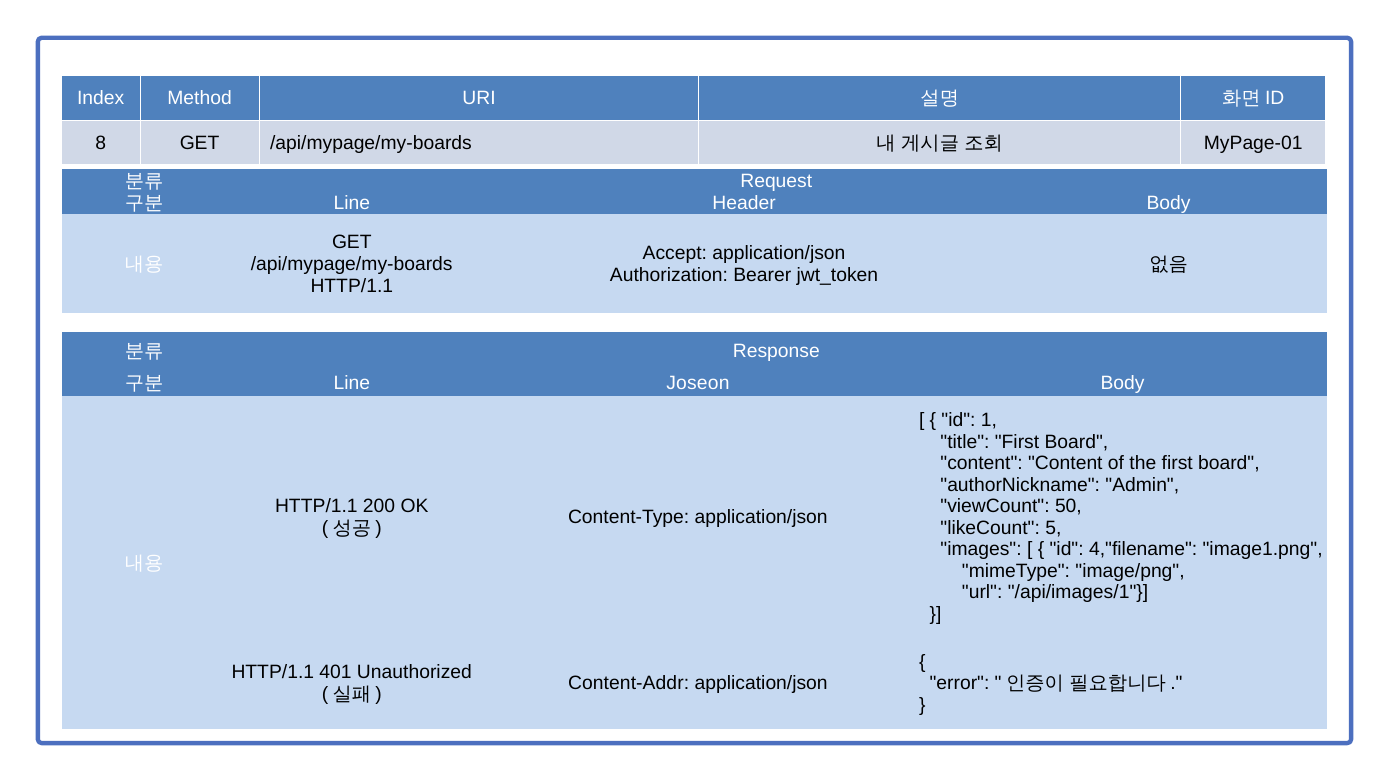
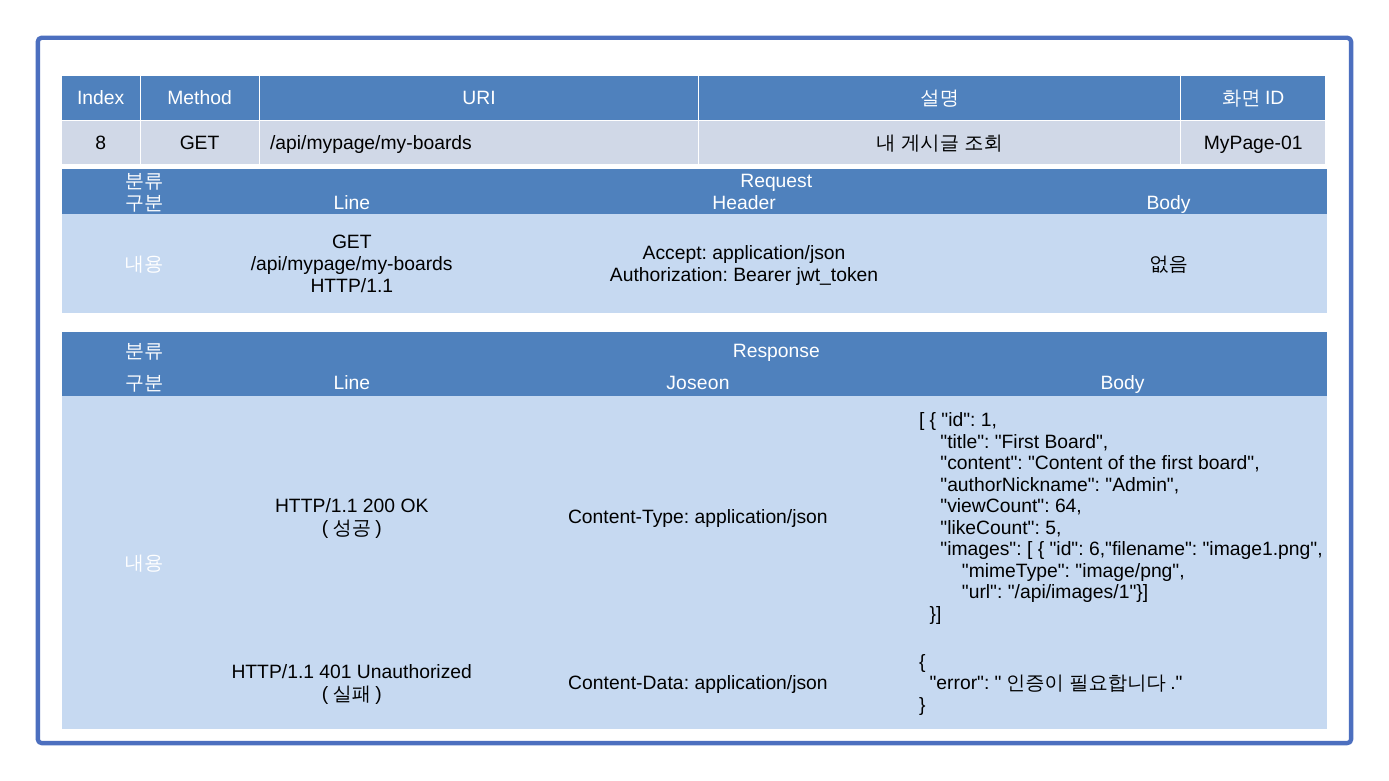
50: 50 -> 64 (1068, 507)
4,"filename: 4,"filename -> 6,"filename (1143, 550)
Content-Addr: Content-Addr -> Content-Data (629, 684)
